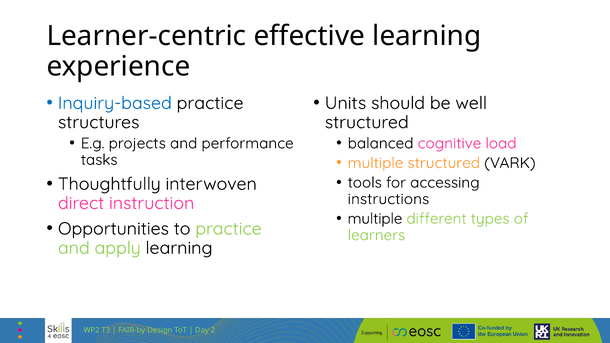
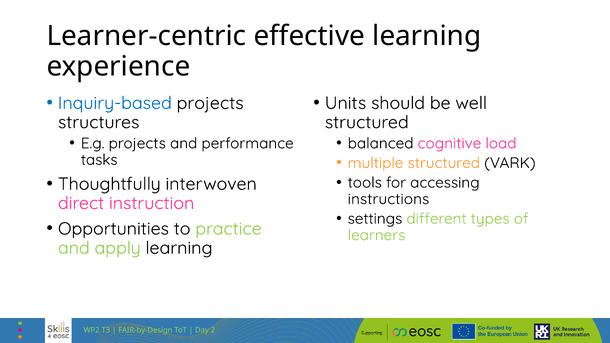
Inquiry-based practice: practice -> projects (210, 103)
multiple: multiple -> settings (375, 219)
